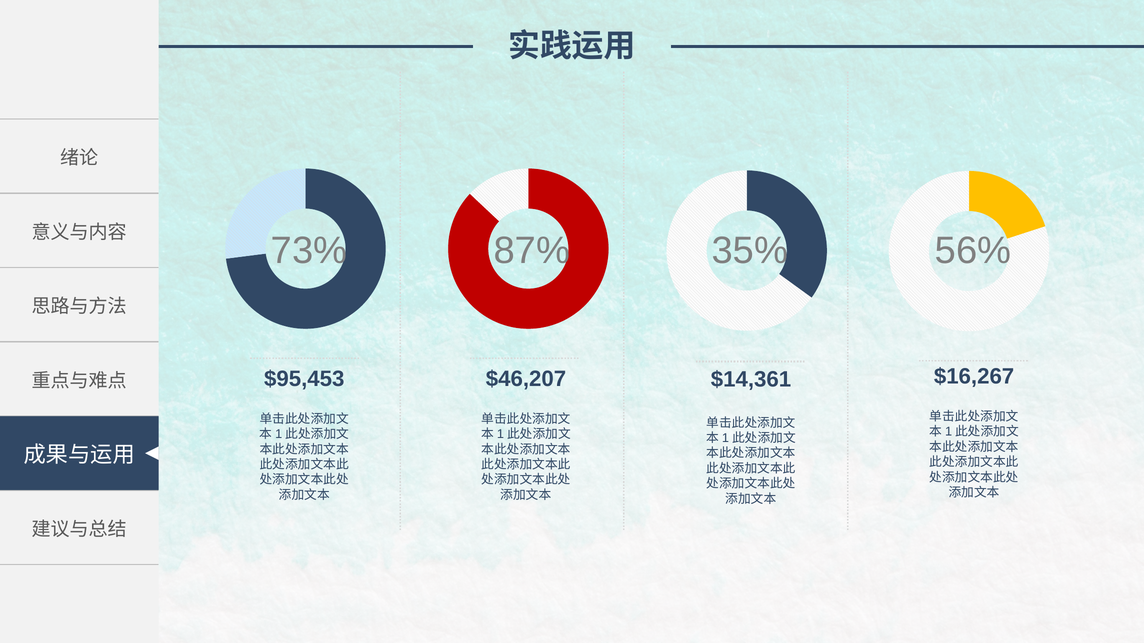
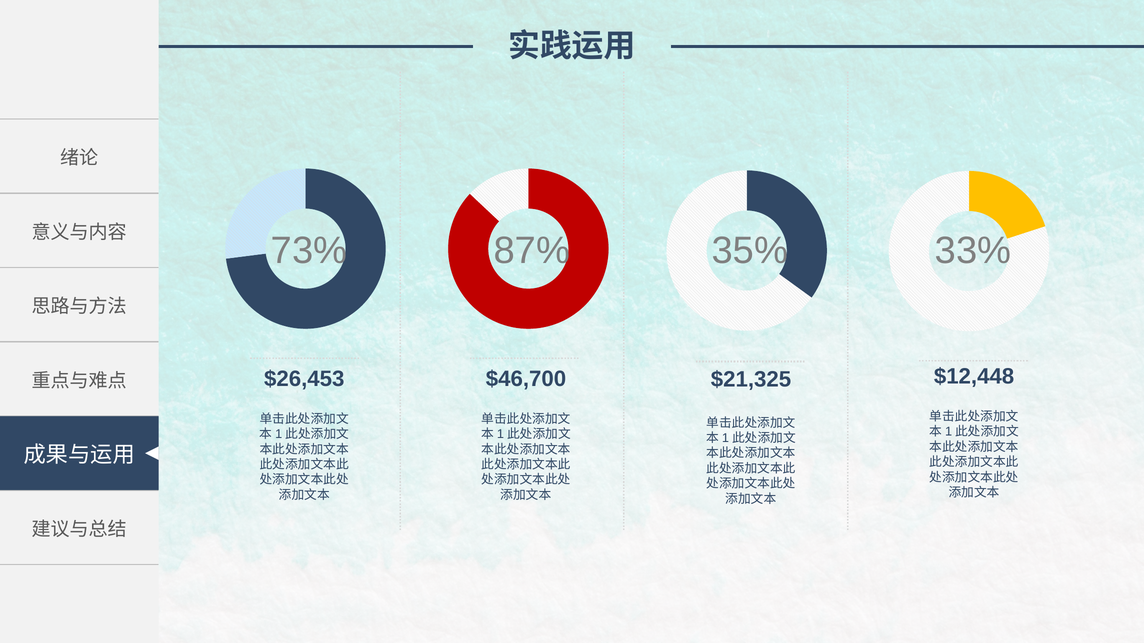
56%: 56% -> 33% (973, 251)
$16,267: $16,267 -> $12,448 (974, 377)
$95,453: $95,453 -> $26,453 (304, 379)
$46,207: $46,207 -> $46,700 (526, 379)
$14,361: $14,361 -> $21,325 (751, 380)
